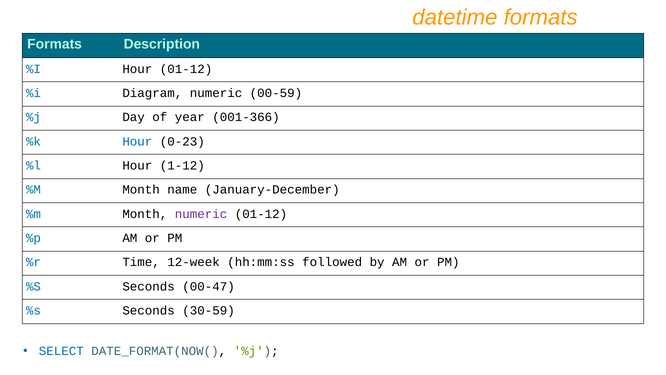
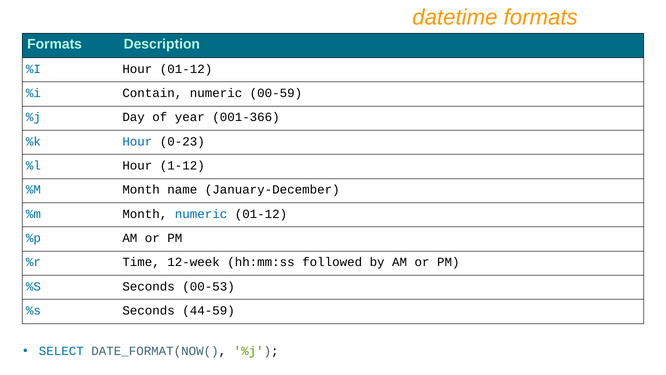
Diagram: Diagram -> Contain (152, 93)
numeric colour: purple -> blue (201, 214)
00-47: 00-47 -> 00-53 (209, 286)
30-59: 30-59 -> 44-59 (209, 310)
